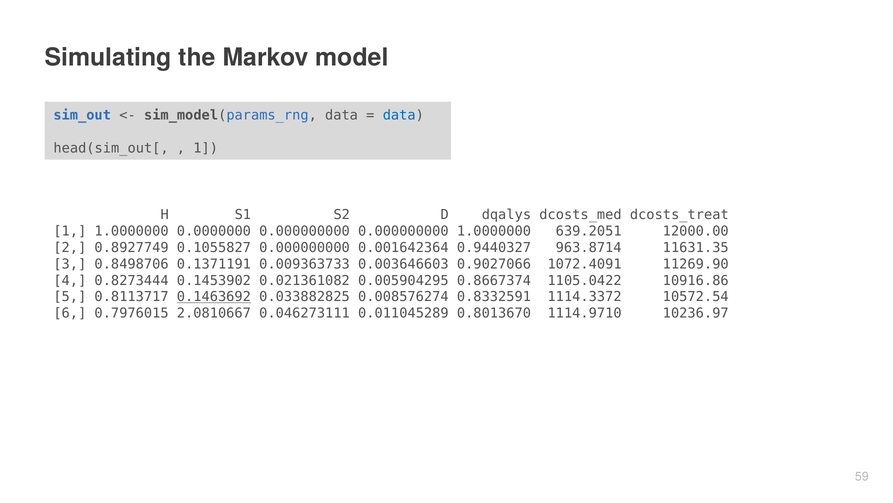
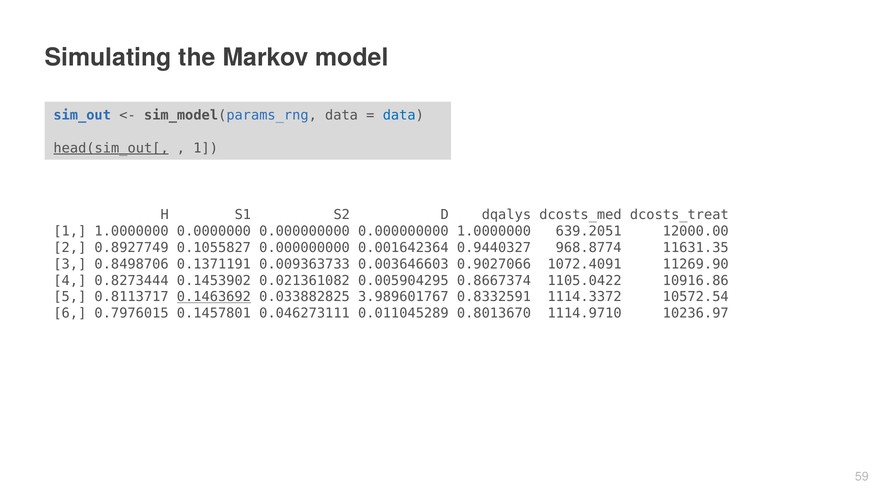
head(sim_out[ underline: none -> present (111, 148)
963.8714: 963.8714 -> 968.8774 (589, 247)
0.008576274: 0.008576274 -> 3.989601767 (403, 297)
2.0810667: 2.0810667 -> 0.1457801 (214, 313)
